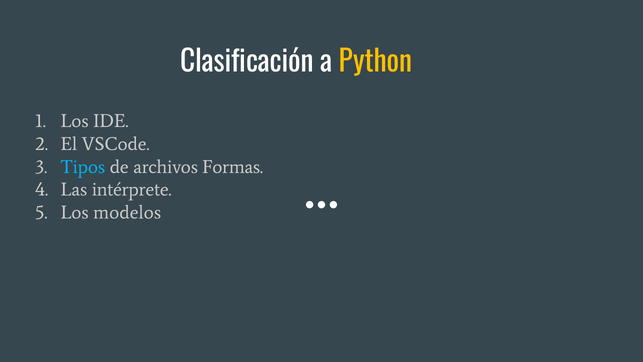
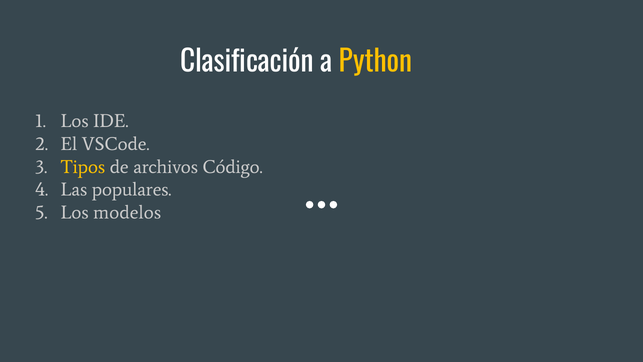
Tipos colour: light blue -> yellow (83, 167)
Formas: Formas -> Código (233, 167)
intérprete: intérprete -> populares (132, 190)
